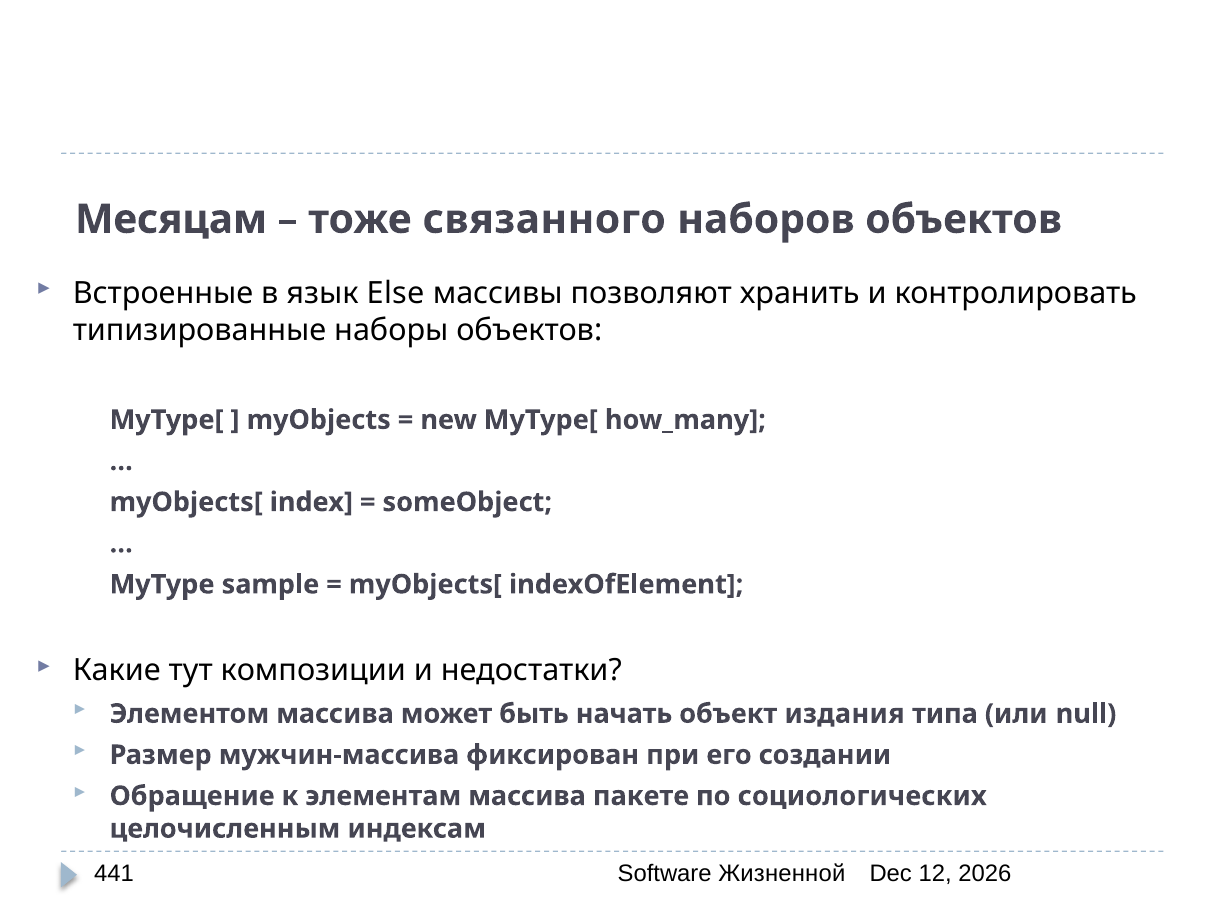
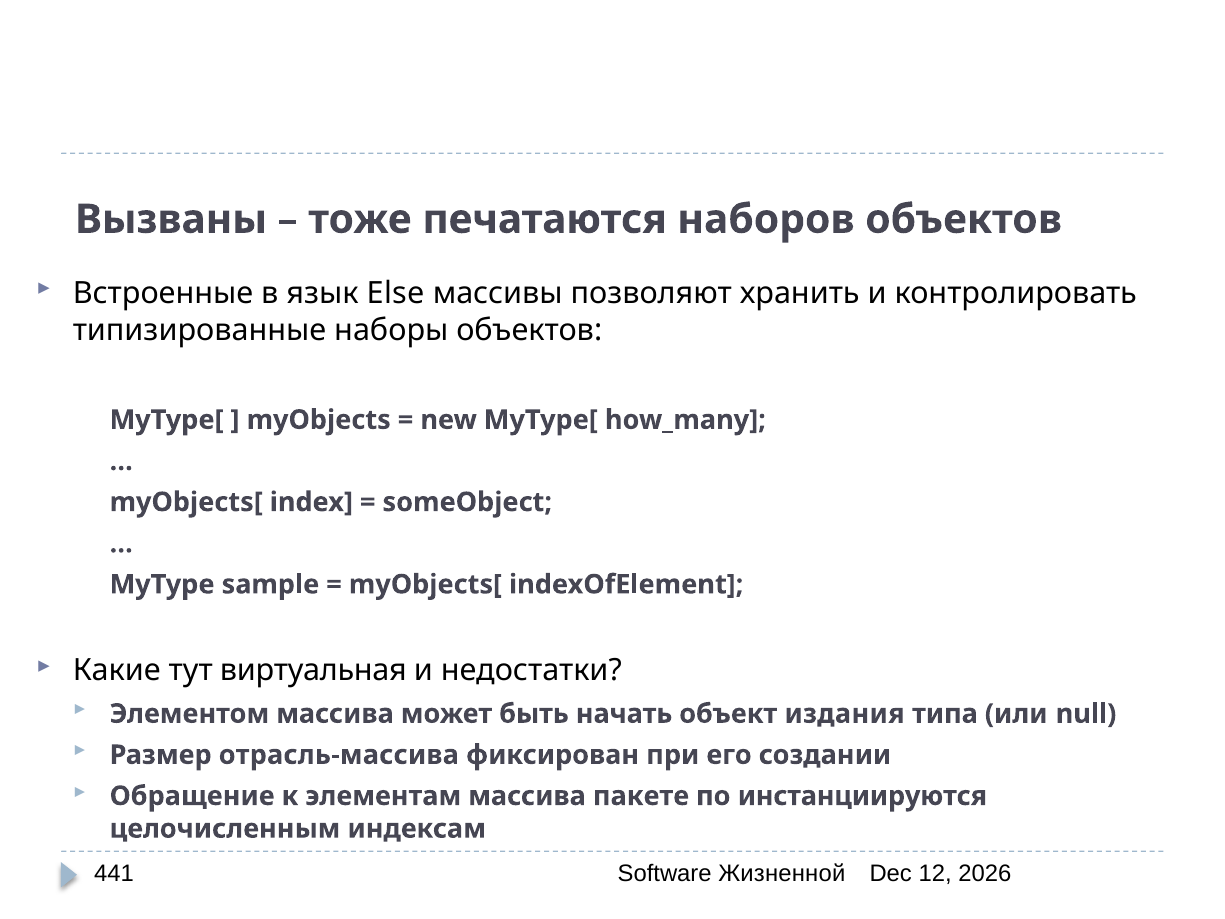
Месяцам: Месяцам -> Вызваны (171, 219)
связанного: связанного -> печатаются (545, 219)
композиции: композиции -> виртуальная (313, 671)
мужчин-массива: мужчин-массива -> отрасль-массива (339, 755)
социологических: социологических -> инстанциируются (862, 796)
